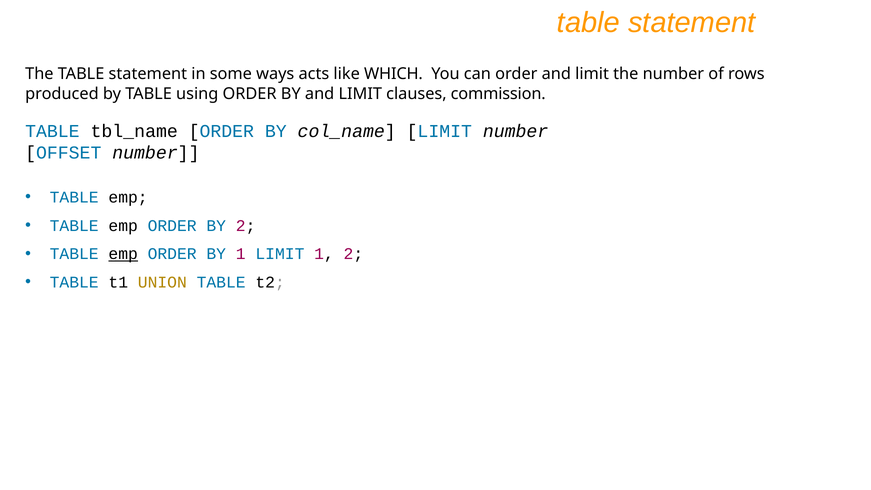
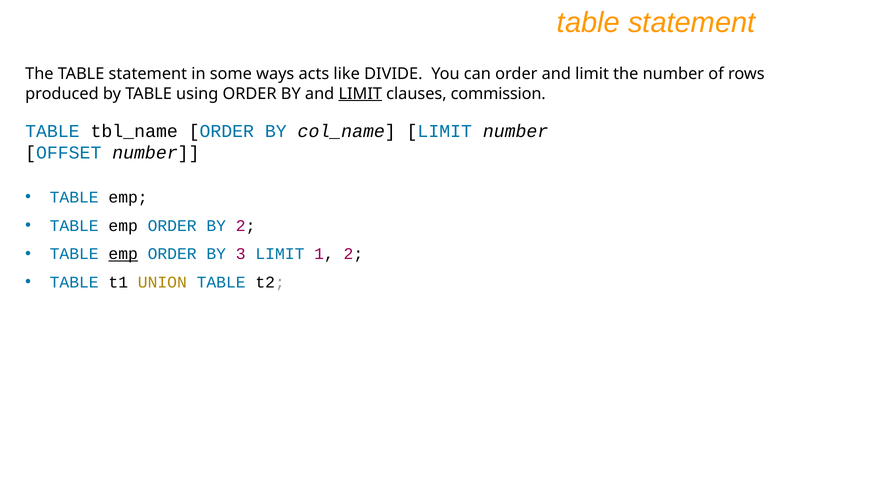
WHICH: WHICH -> DIVIDE (393, 74)
LIMIT underline: none -> present (360, 94)
BY 1: 1 -> 3 (241, 254)
